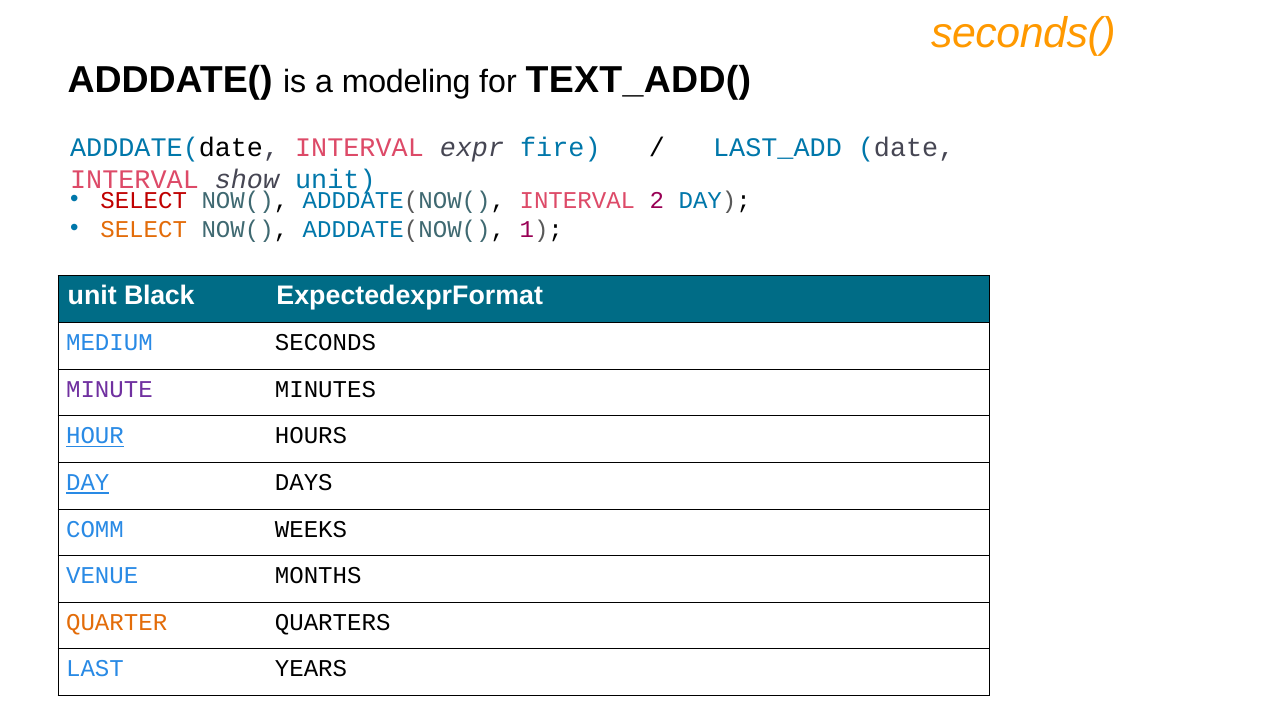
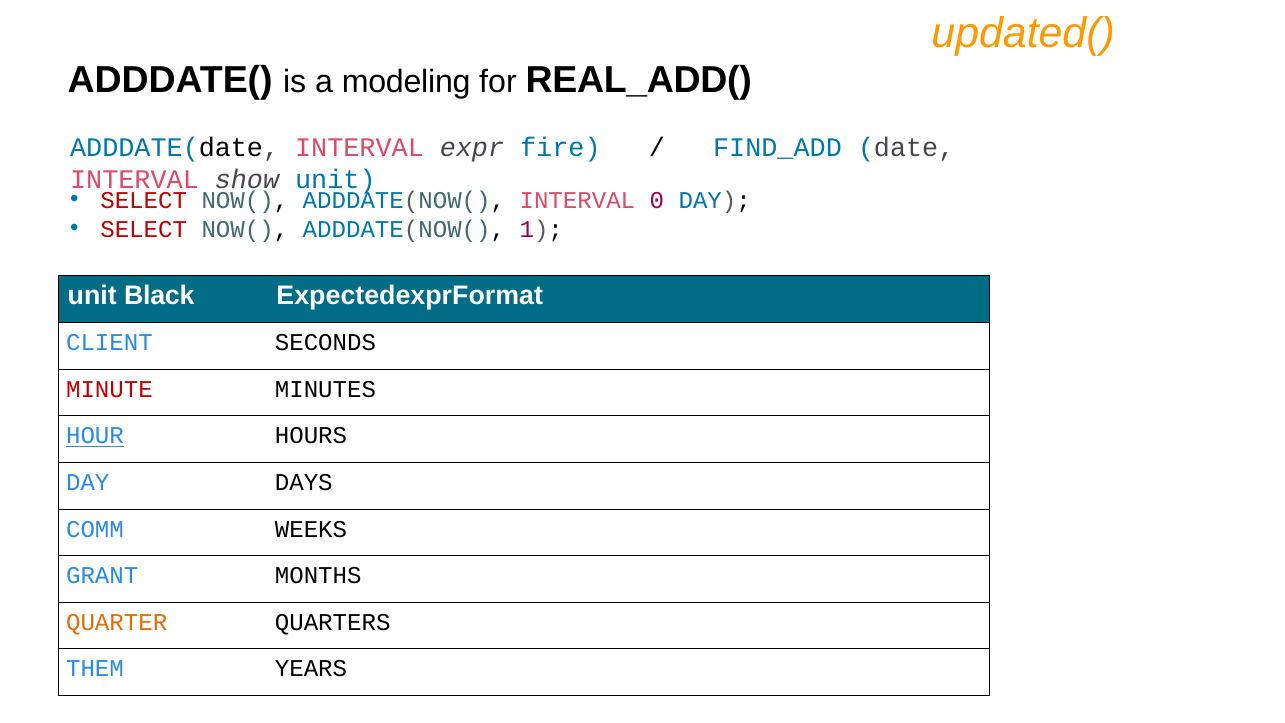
seconds(: seconds( -> updated( (1023, 33)
TEXT_ADD(: TEXT_ADD( -> REAL_ADD( (639, 80)
LAST_ADD: LAST_ADD -> FIND_ADD (777, 148)
2: 2 -> 0 (657, 200)
SELECT colour: orange -> red (144, 229)
MEDIUM: MEDIUM -> CLIENT (109, 343)
MINUTE colour: purple -> red (109, 389)
DAY underline: present -> none (88, 482)
VENUE: VENUE -> GRANT (102, 576)
LAST: LAST -> THEM (95, 669)
